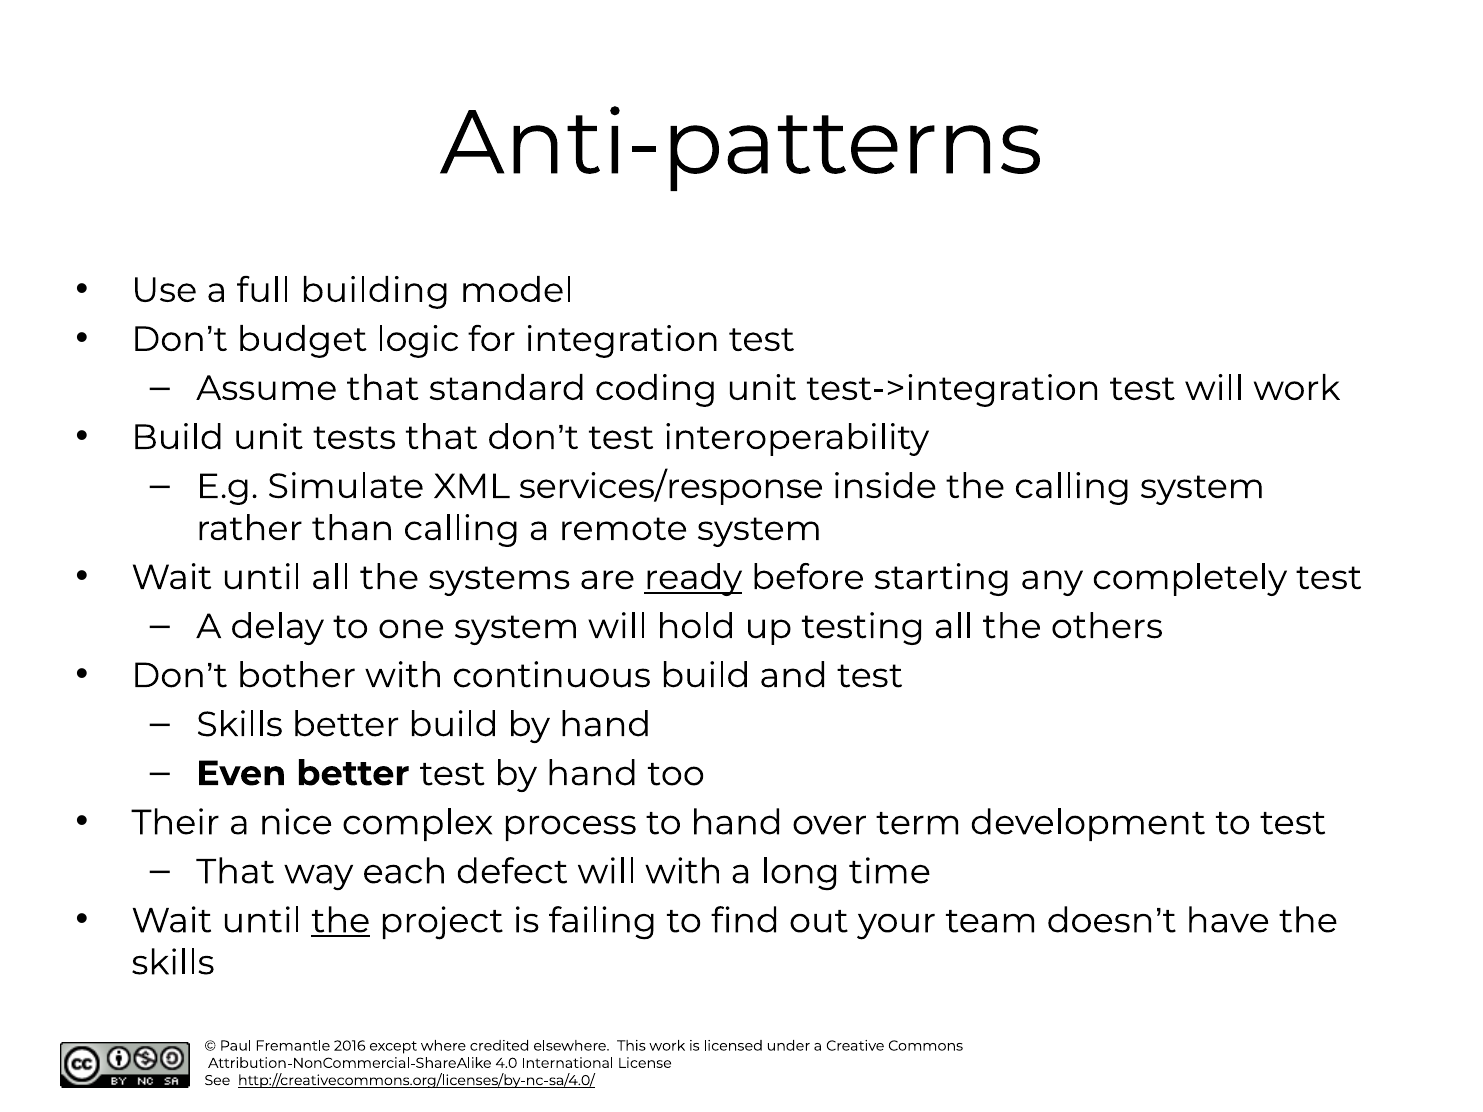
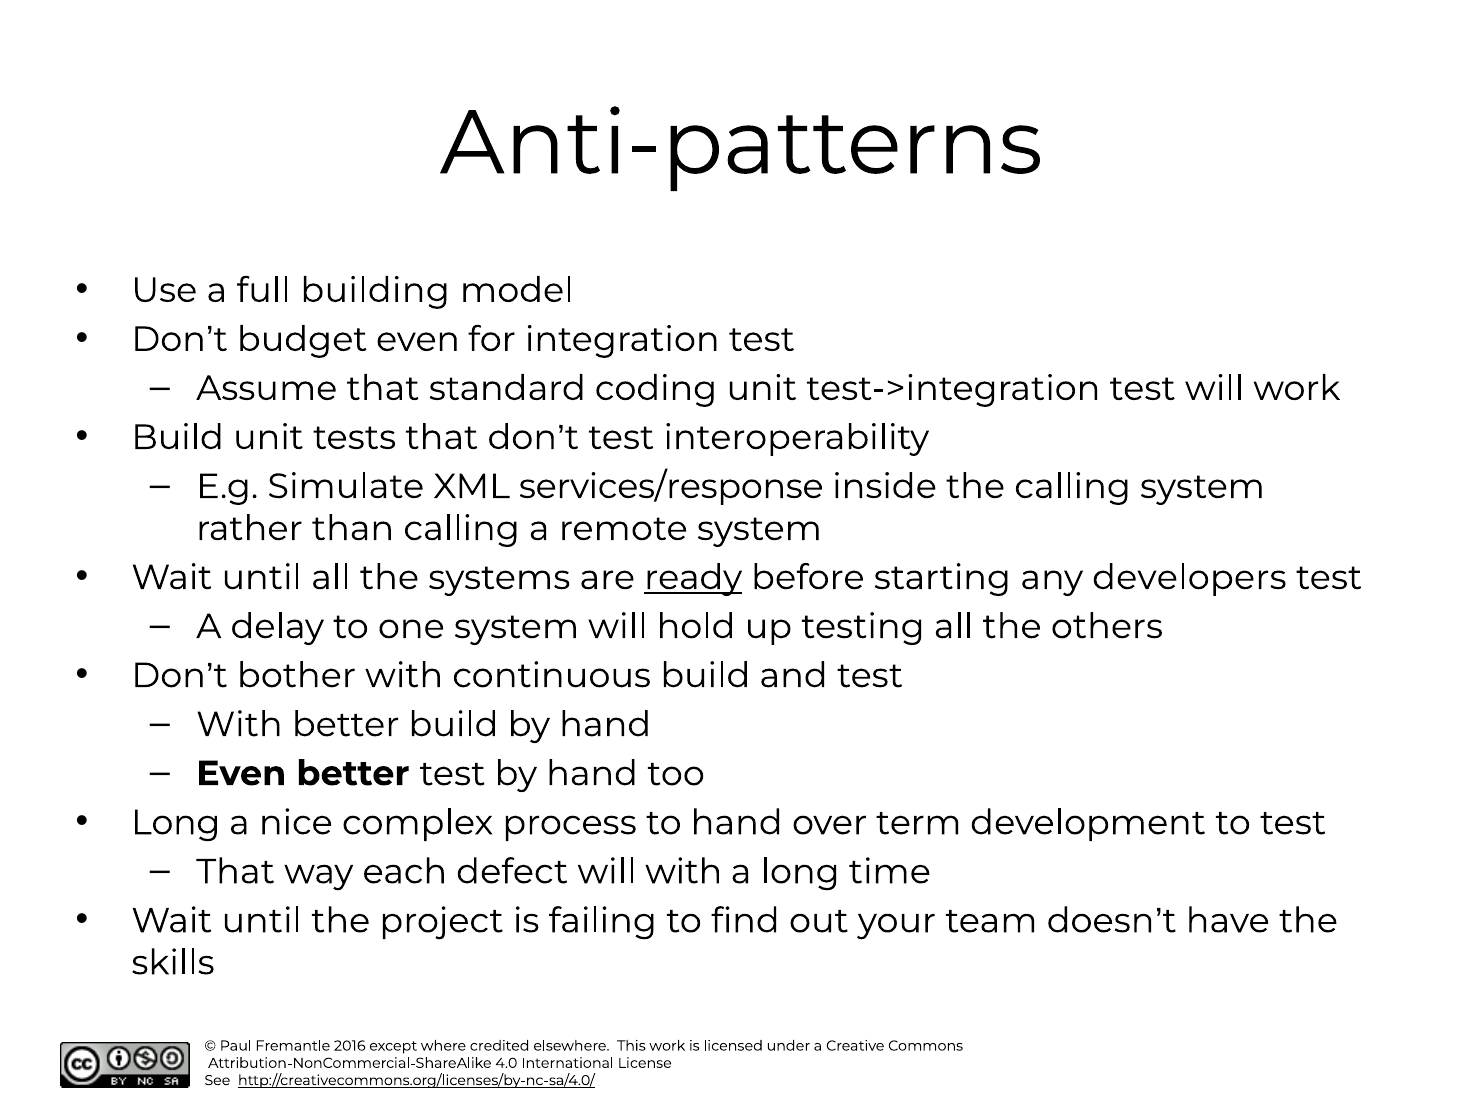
budget logic: logic -> even (418, 339)
completely: completely -> developers (1189, 578)
Skills: Skills -> With (239, 725)
Their: Their -> Long (176, 823)
the underline: present -> none (341, 921)
